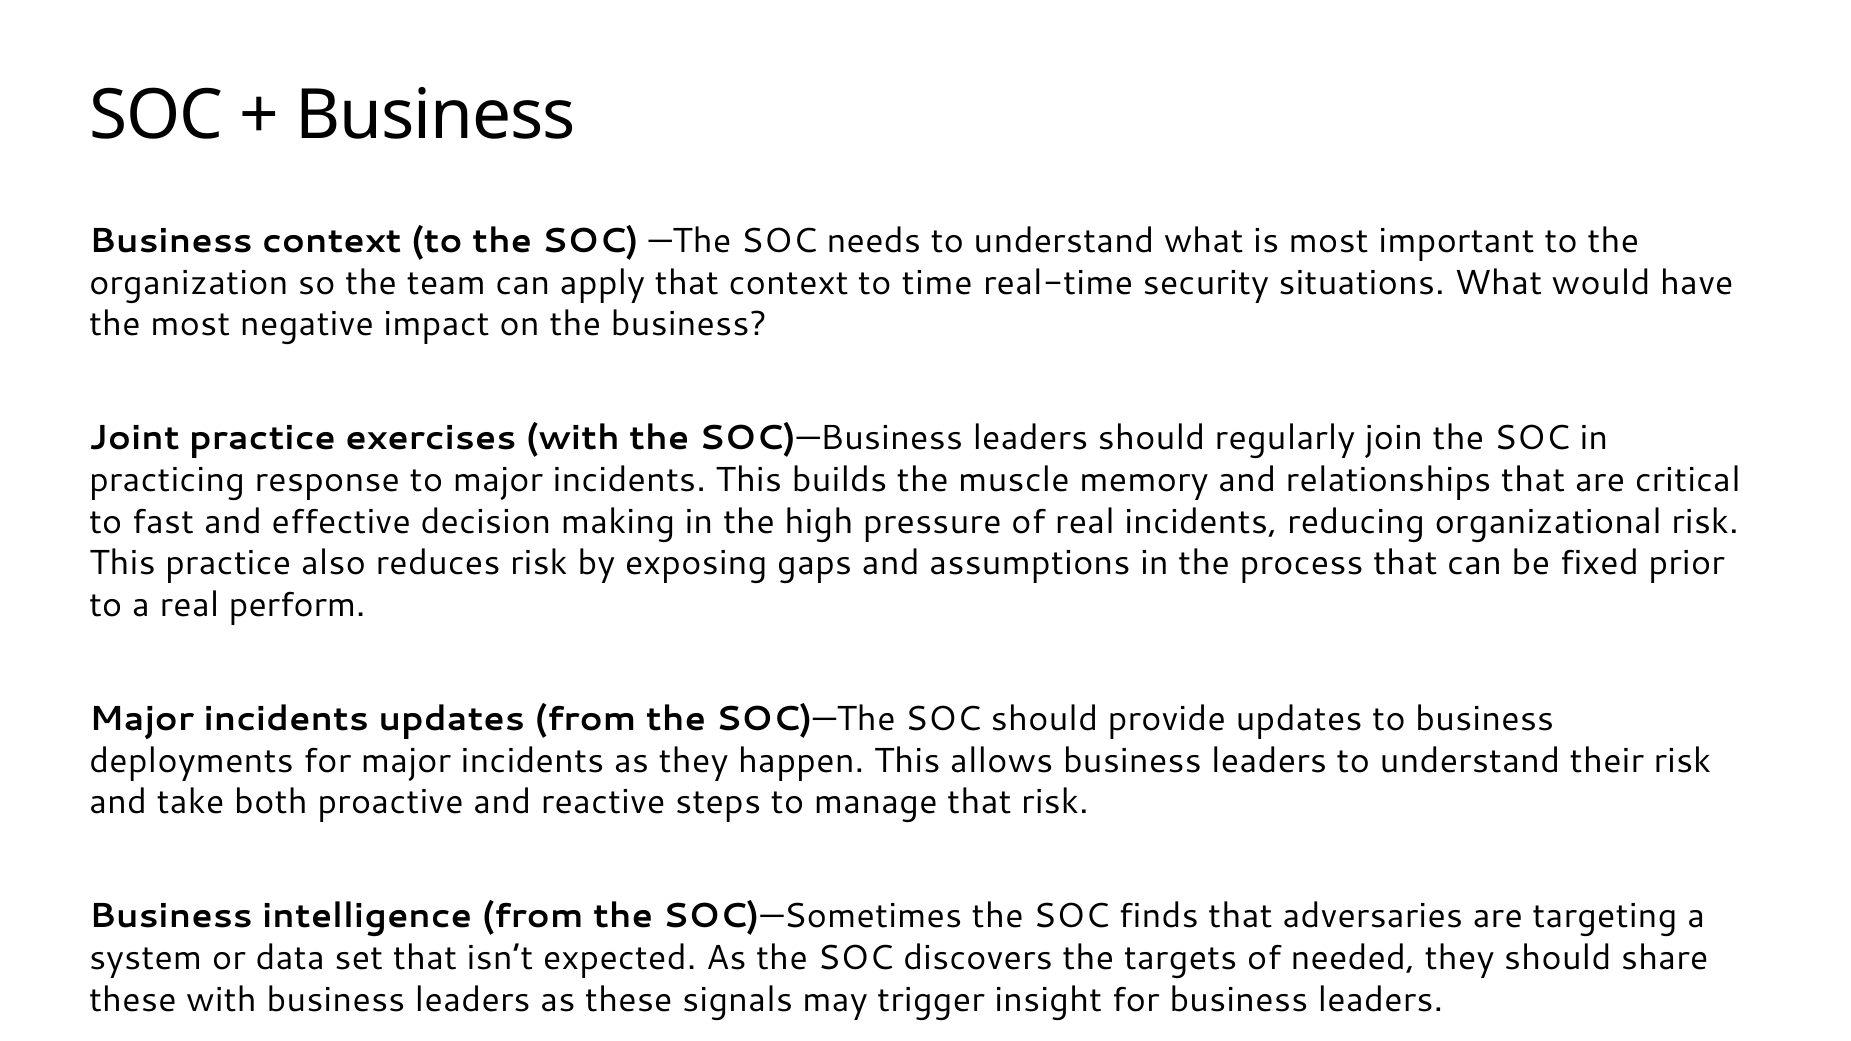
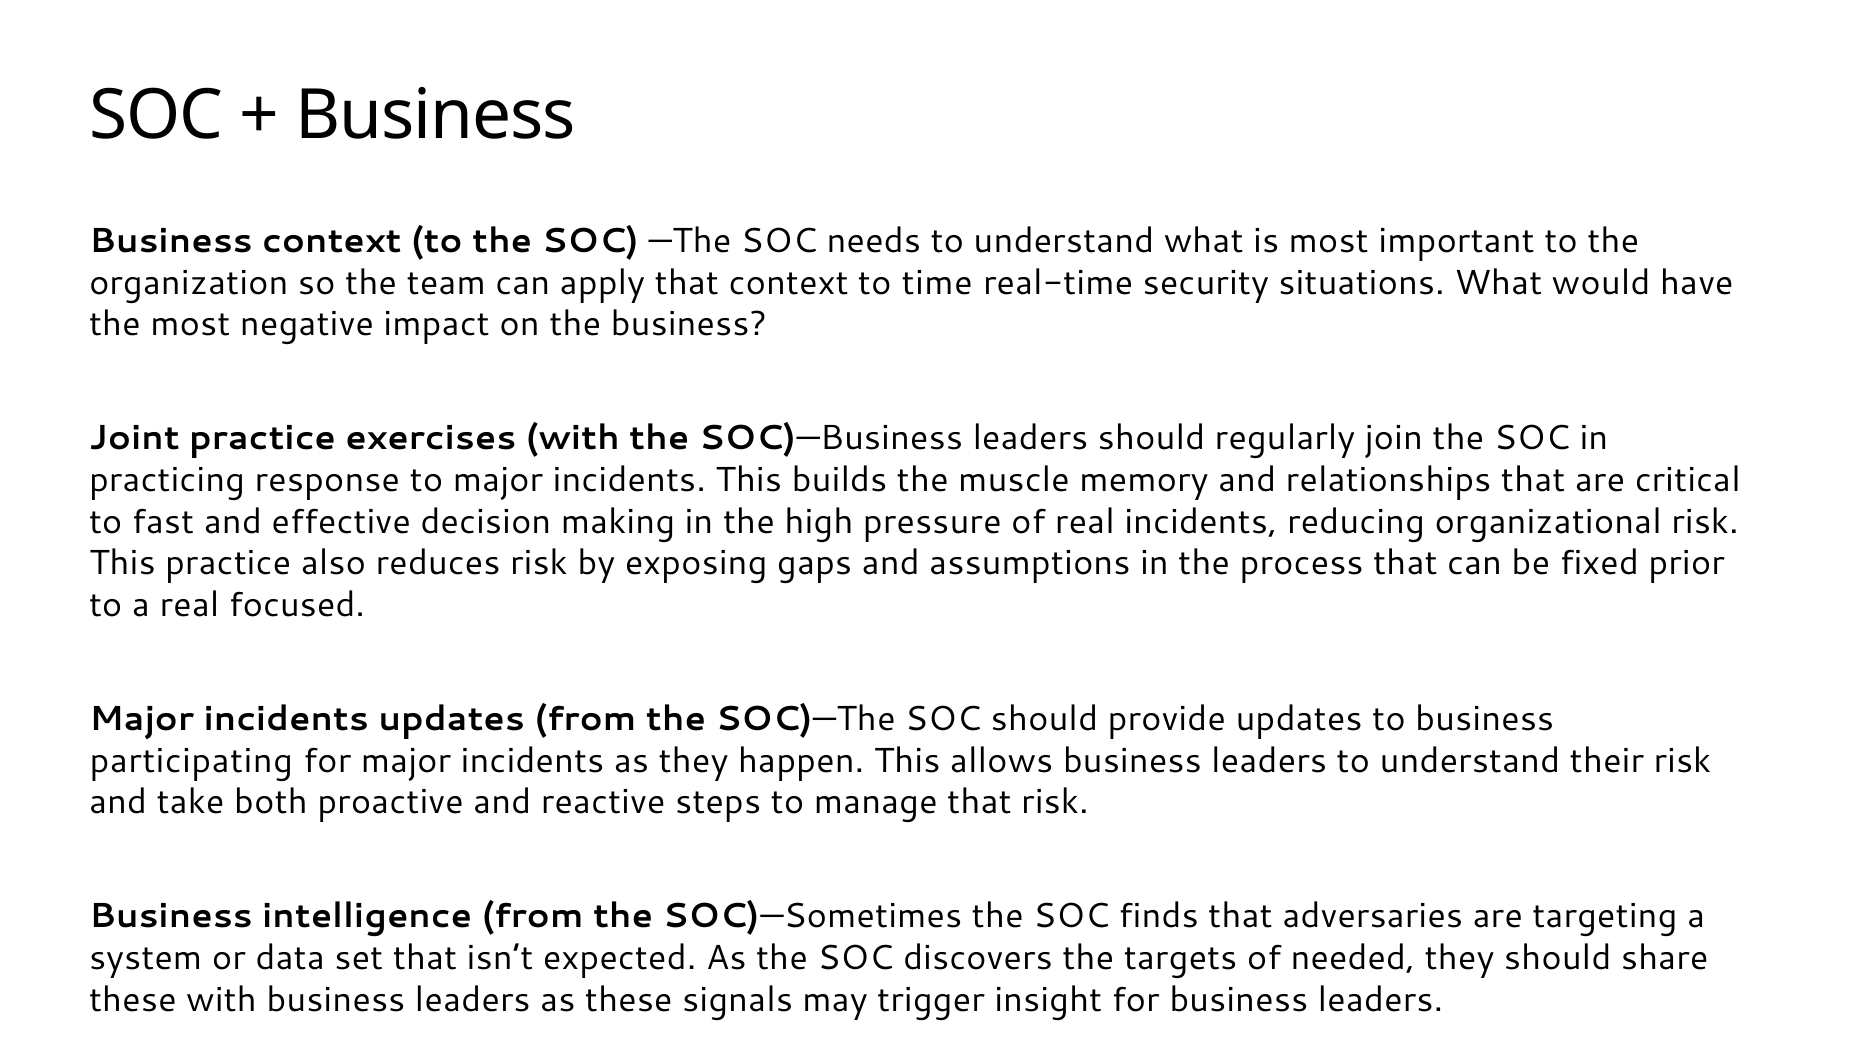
perform: perform -> focused (297, 605)
deployments: deployments -> participating (191, 761)
